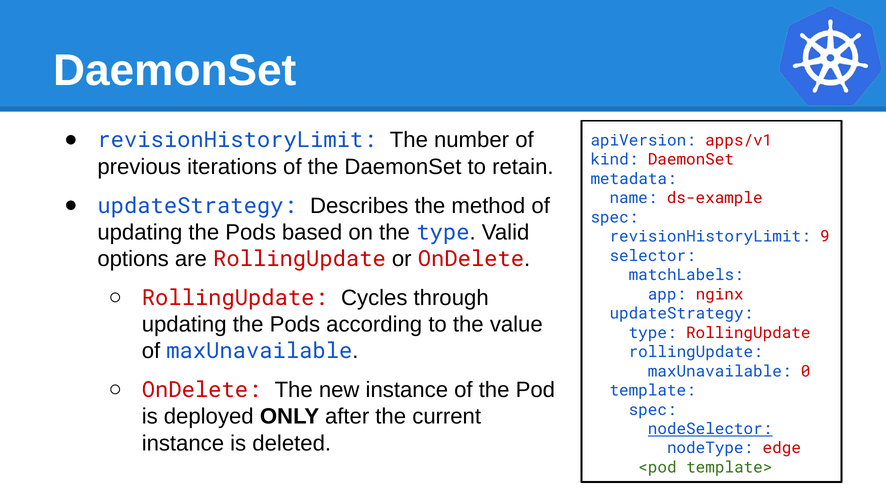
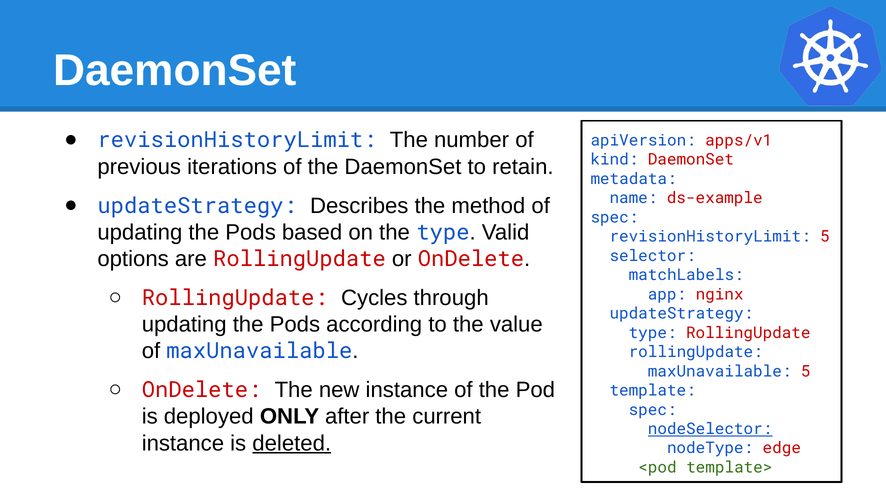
revisionHistoryLimit 9: 9 -> 5 (825, 236)
maxUnavailable 0: 0 -> 5 (806, 371)
deleted underline: none -> present (292, 443)
